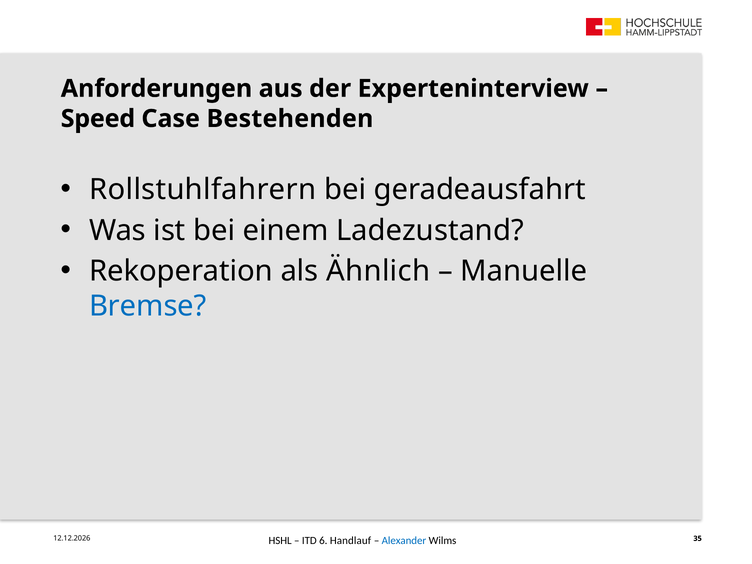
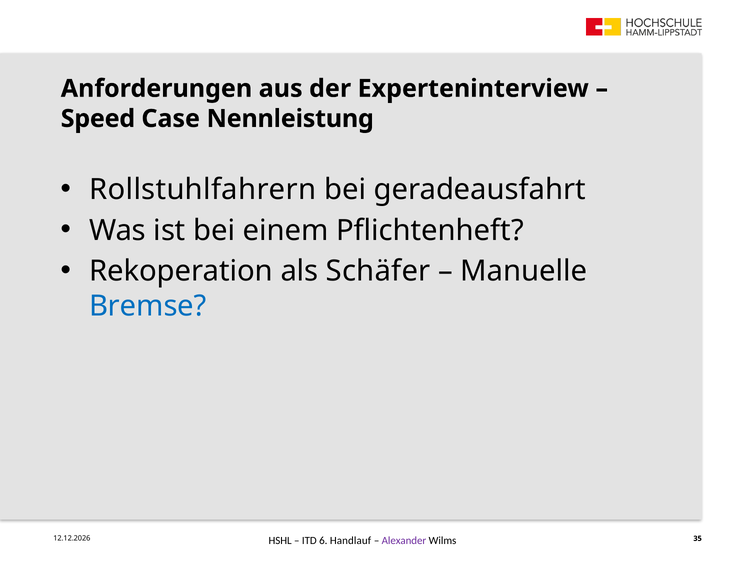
Bestehenden: Bestehenden -> Nennleistung (290, 119)
Ladezustand: Ladezustand -> Pflichtenheft (430, 230)
Ähnlich: Ähnlich -> Schäfer (378, 271)
Alexander colour: blue -> purple (404, 540)
